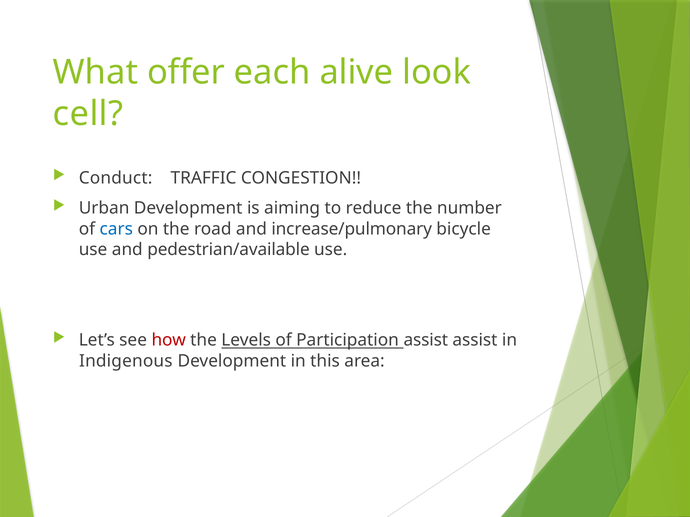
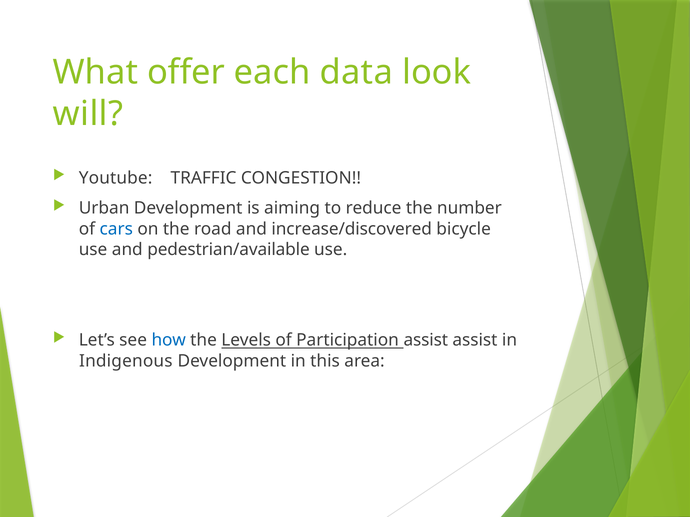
alive: alive -> data (356, 73)
cell: cell -> will (88, 114)
Conduct: Conduct -> Youtube (116, 178)
increase/pulmonary: increase/pulmonary -> increase/discovered (352, 229)
how colour: red -> blue (169, 341)
